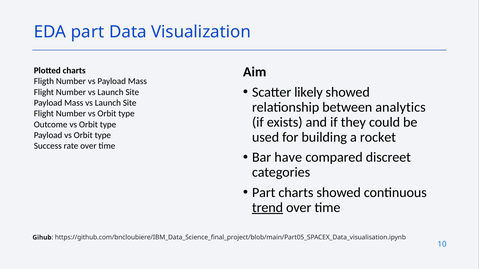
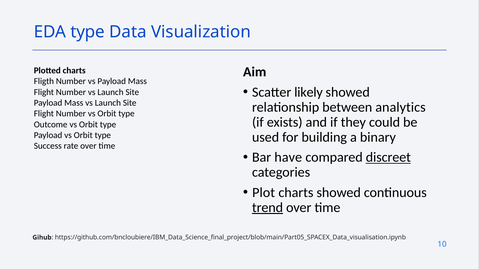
EDA part: part -> type (88, 32)
rocket: rocket -> binary (378, 137)
discreet underline: none -> present (388, 158)
Part: Part -> Plot (264, 193)
